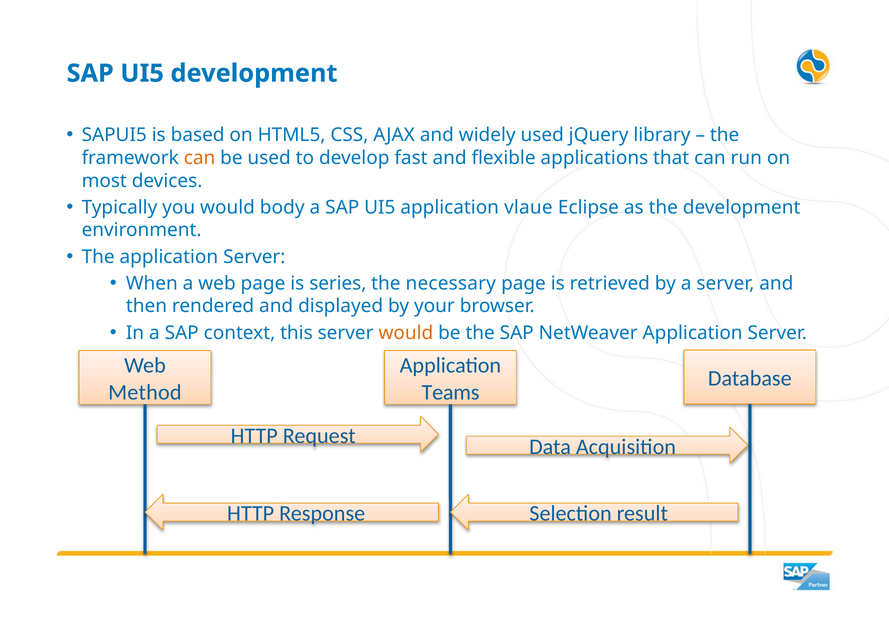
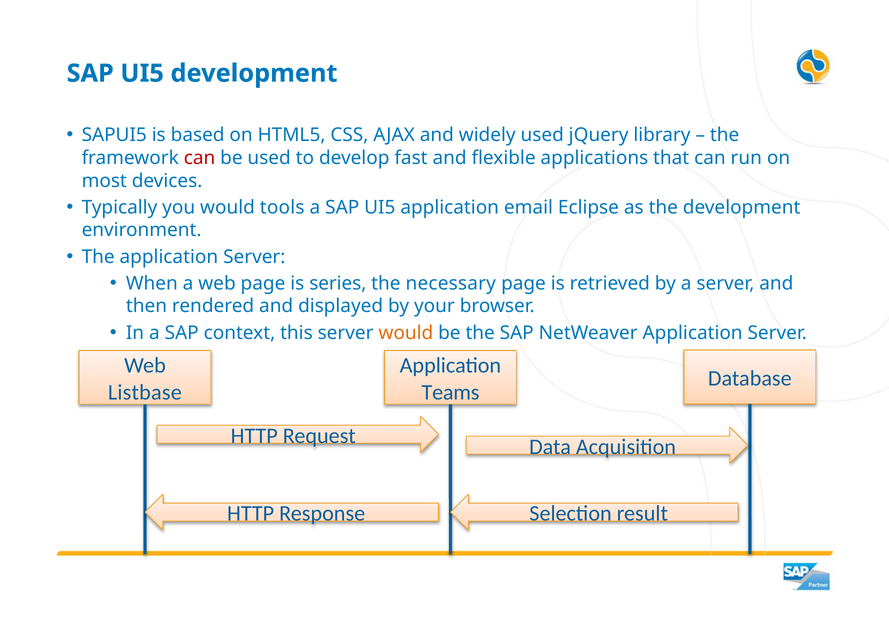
can colour: orange -> red (200, 158)
body: body -> tools (282, 207)
vlaue: vlaue -> email (528, 207)
Method: Method -> Listbase (145, 392)
